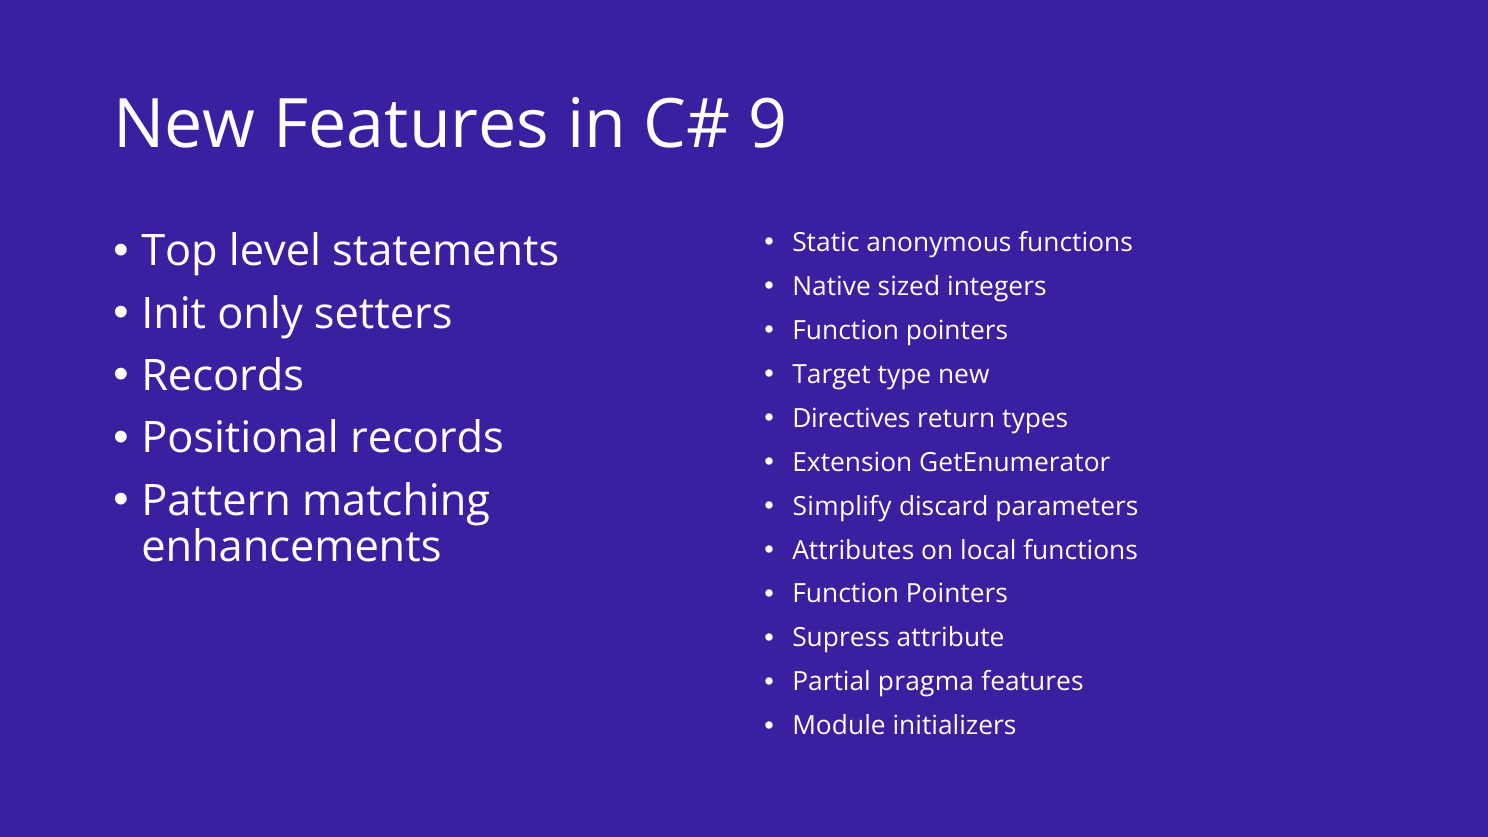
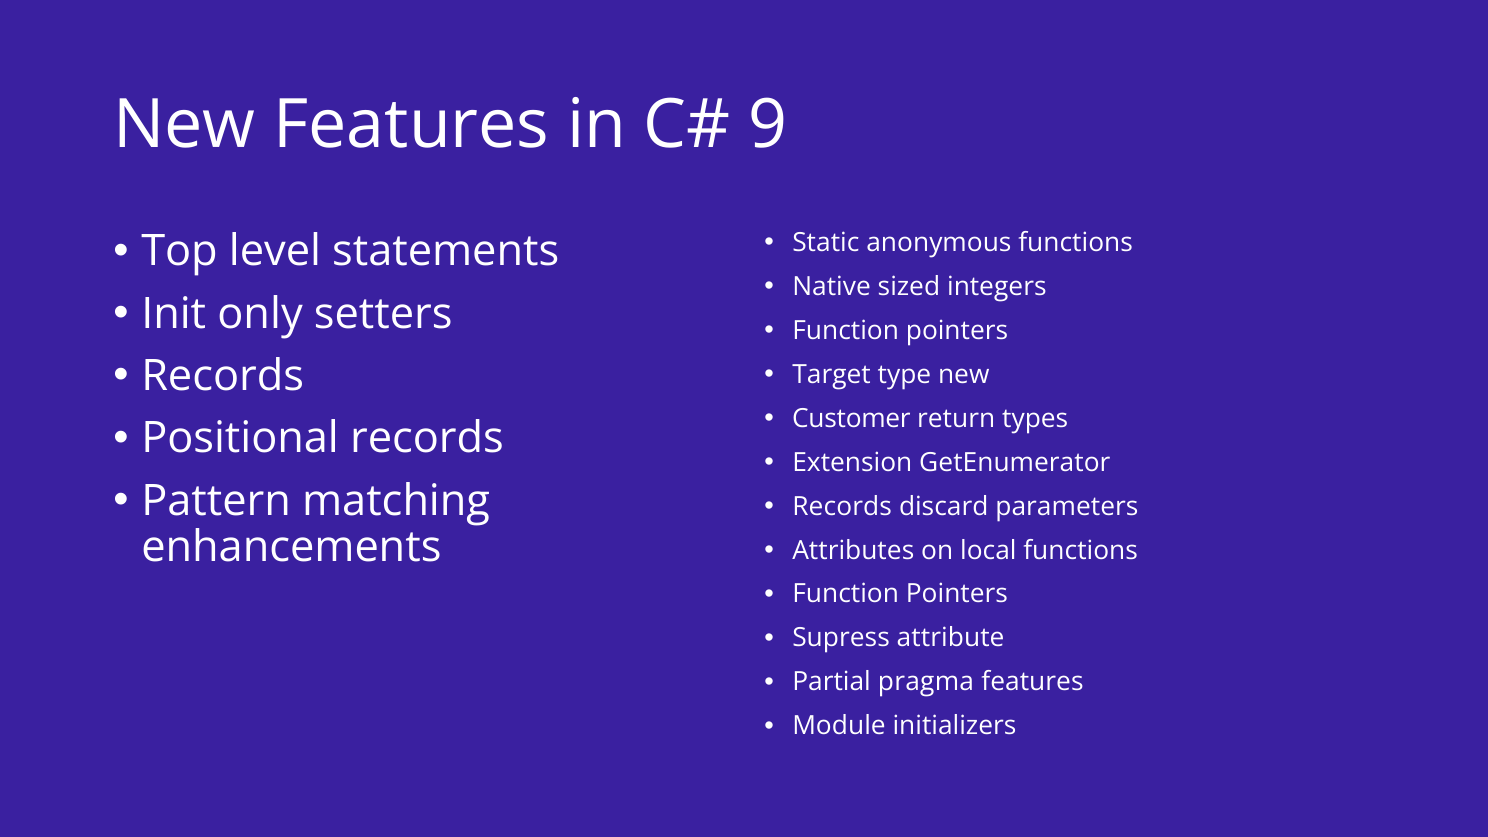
Directives: Directives -> Customer (851, 418)
Simplify: Simplify -> Records (842, 506)
